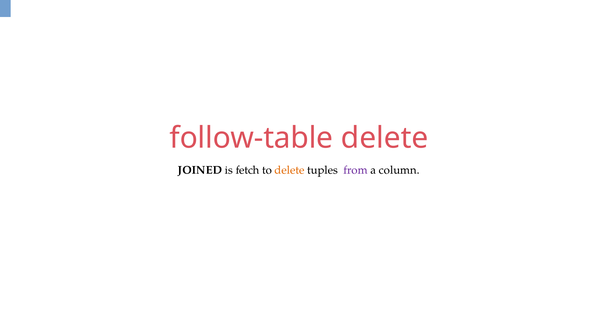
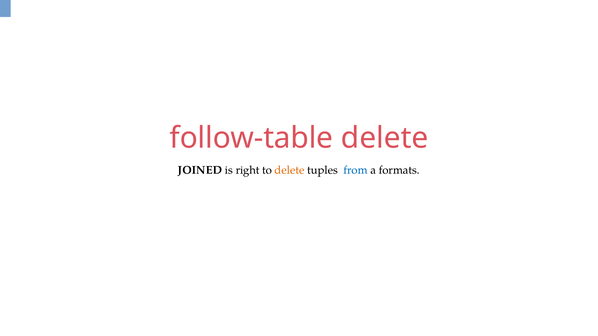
fetch: fetch -> right (248, 170)
from colour: purple -> blue (355, 170)
column: column -> formats (399, 170)
